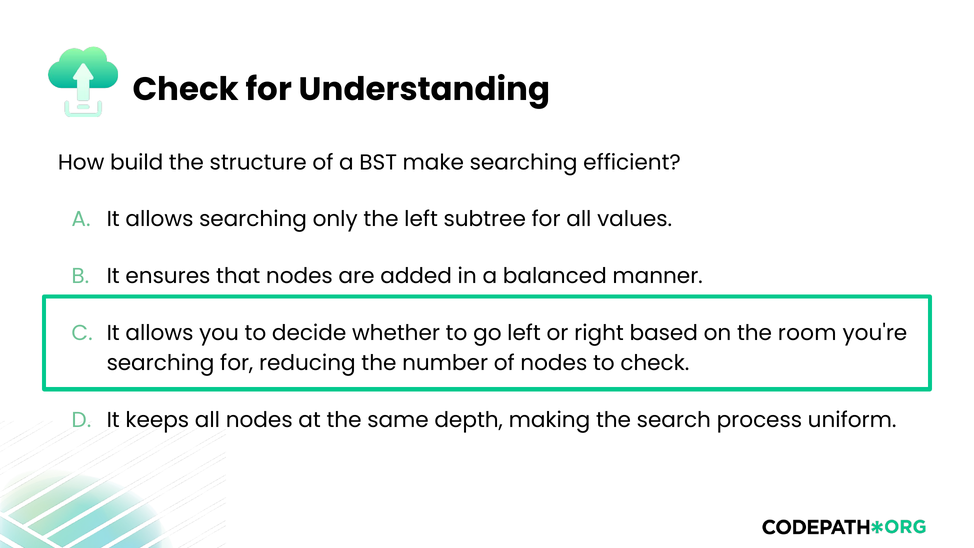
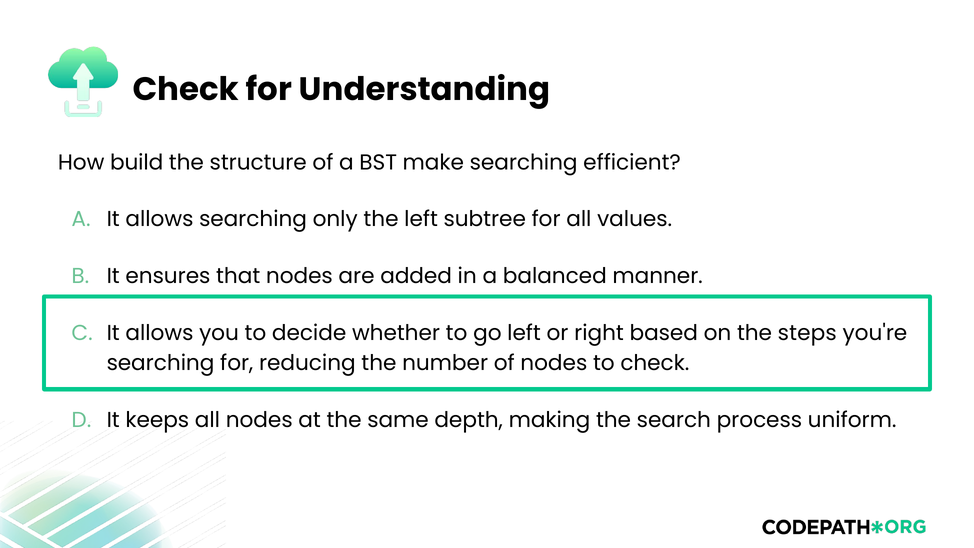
room: room -> steps (807, 333)
